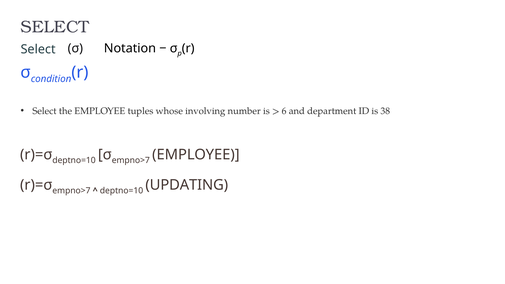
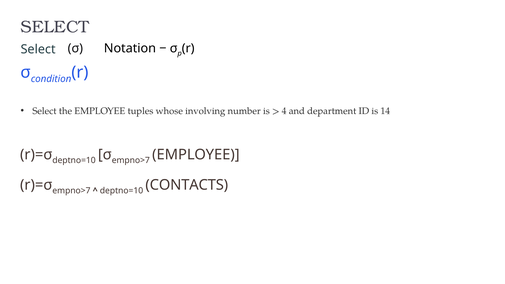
6: 6 -> 4 (284, 111)
38: 38 -> 14 (385, 111)
UPDATING: UPDATING -> CONTACTS (187, 185)
